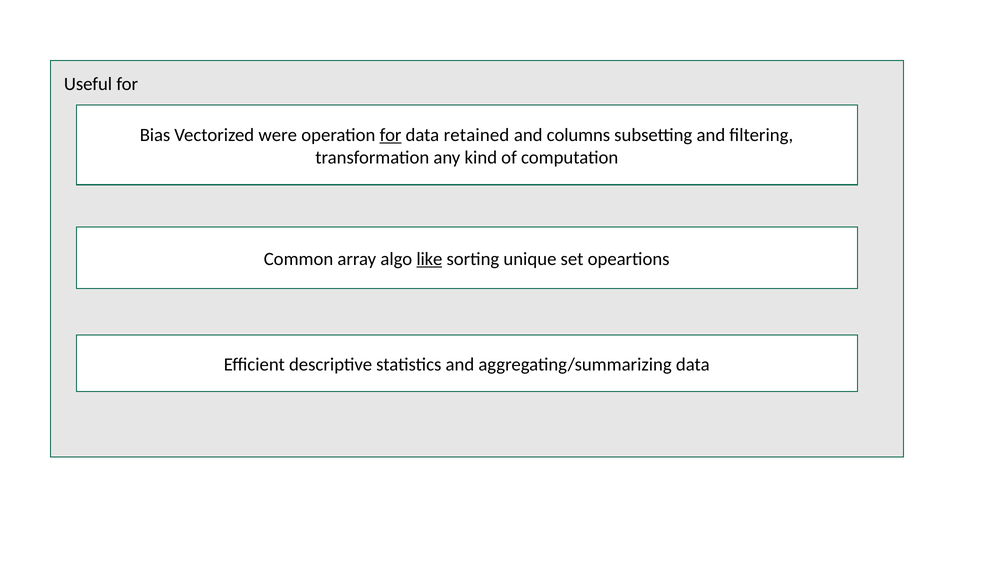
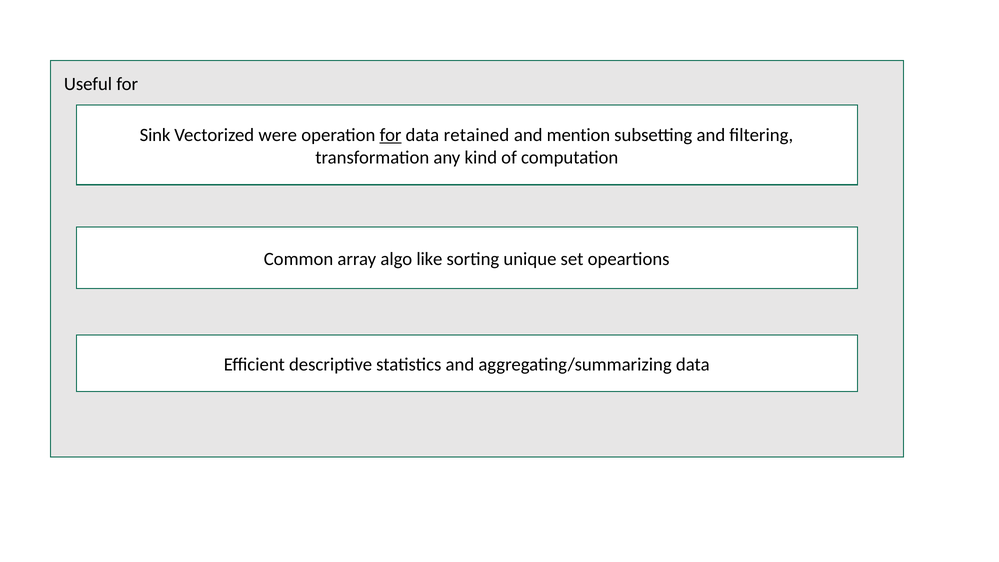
Bias: Bias -> Sink (155, 135)
columns: columns -> mention (578, 135)
like underline: present -> none (429, 259)
